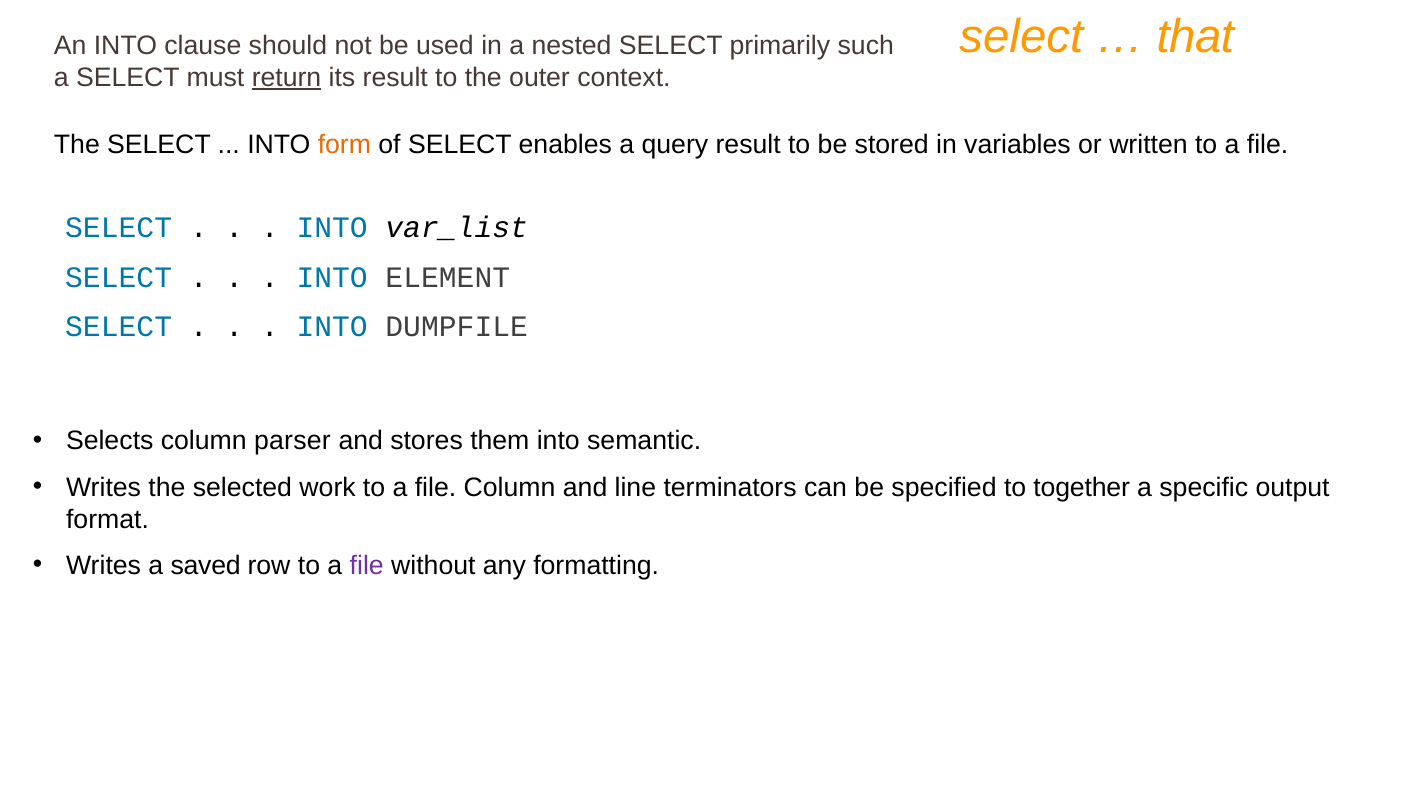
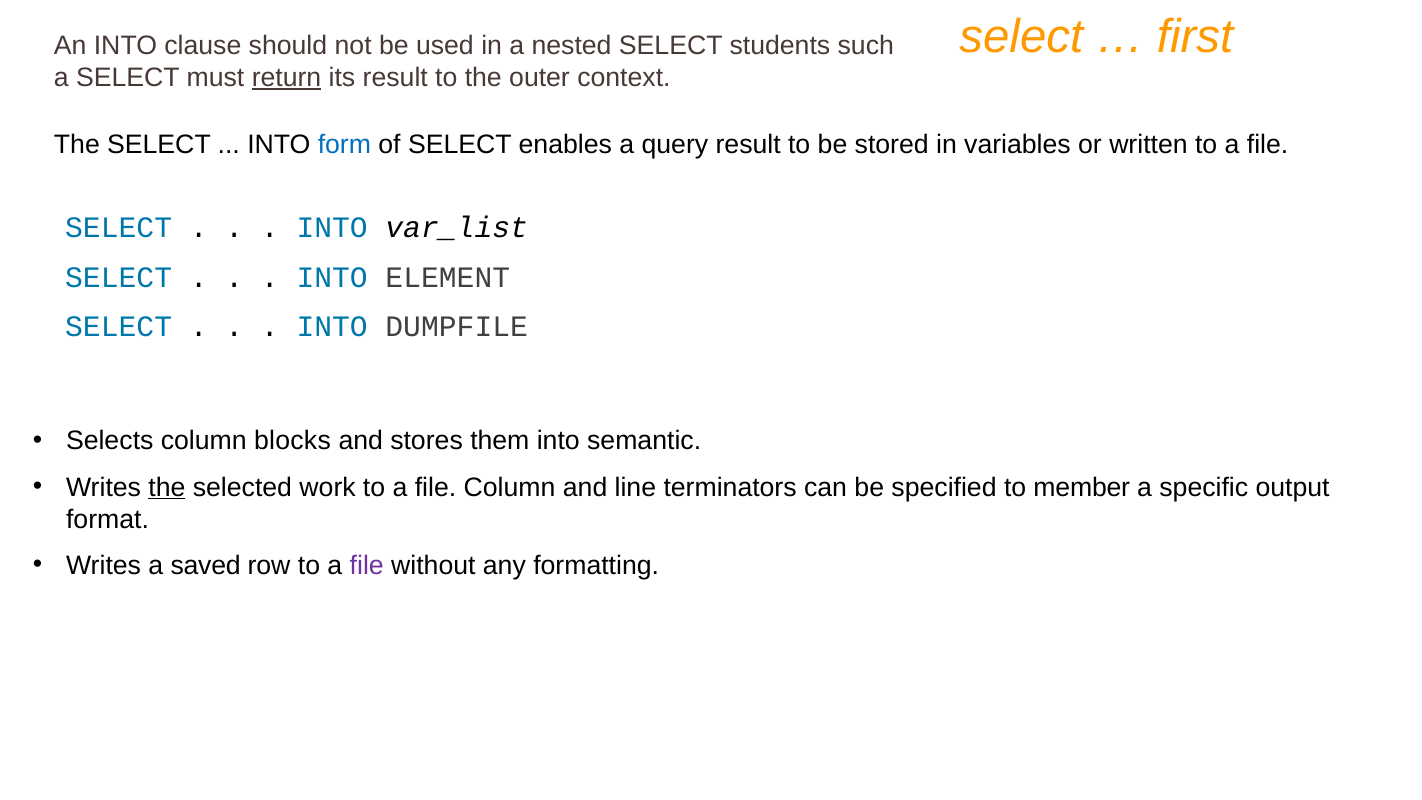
that: that -> first (1195, 37)
primarily: primarily -> students (780, 45)
form colour: orange -> blue (344, 145)
parser: parser -> blocks (292, 441)
the underline: none -> present (167, 487)
together: together -> member (1082, 487)
